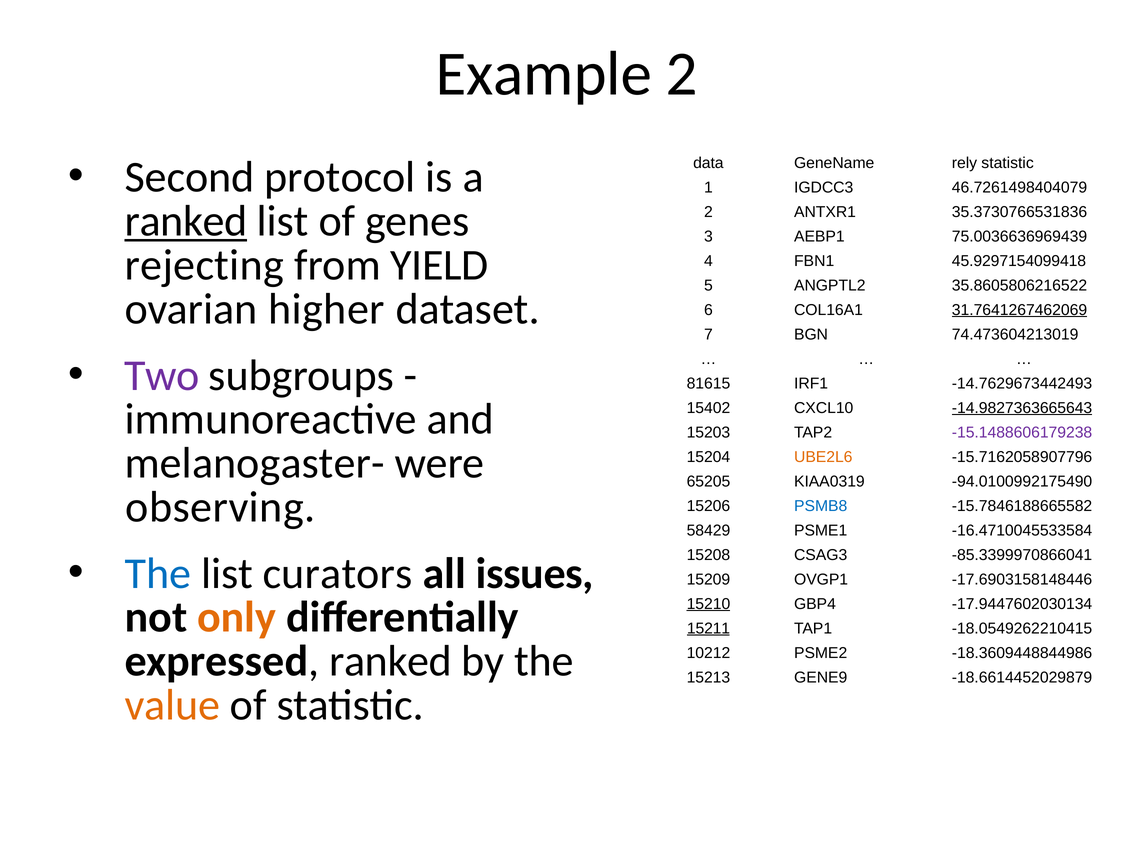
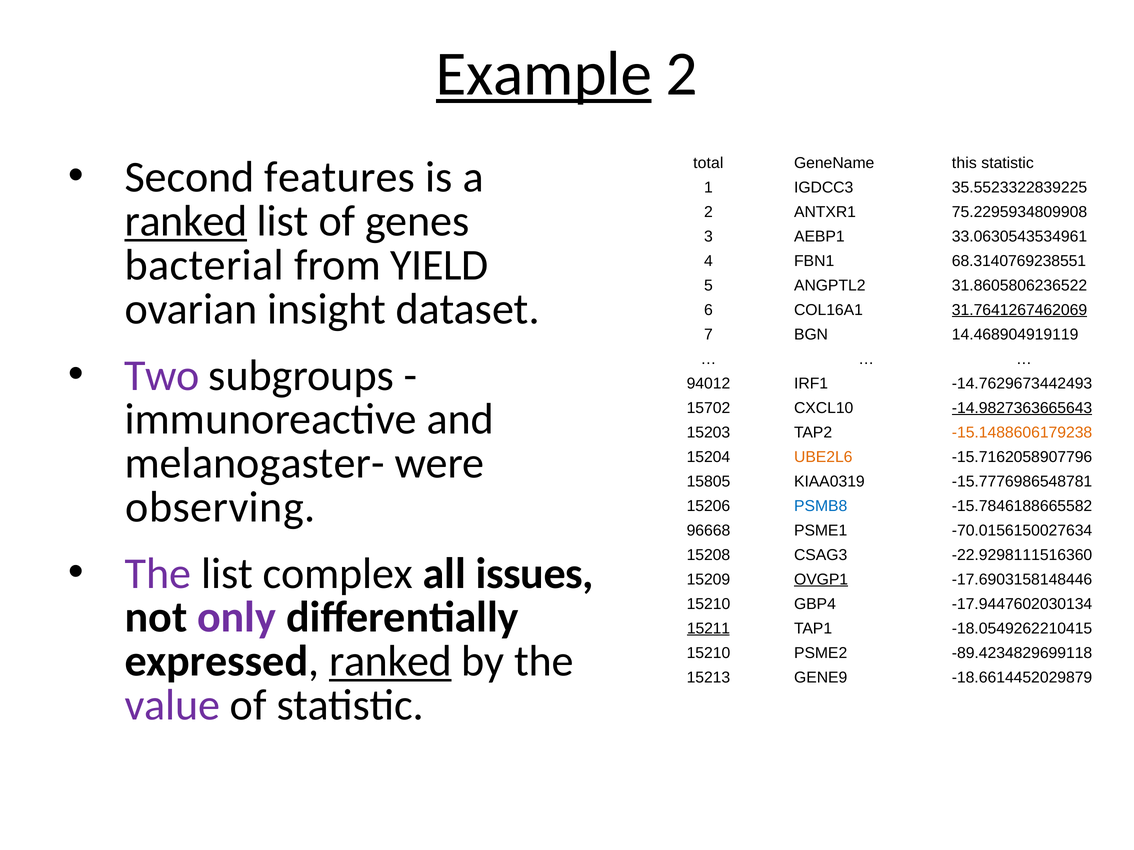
Example underline: none -> present (544, 74)
protocol: protocol -> features (340, 178)
data: data -> total (708, 163)
rely: rely -> this (964, 163)
46.7261498404079: 46.7261498404079 -> 35.5523322839225 (1019, 188)
35.3730766531836: 35.3730766531836 -> 75.2295934809908 (1019, 212)
75.0036636969439: 75.0036636969439 -> 33.0630543534961 (1019, 237)
rejecting: rejecting -> bacterial (204, 265)
45.9297154099418: 45.9297154099418 -> 68.3140769238551 (1019, 261)
35.8605806216522: 35.8605806216522 -> 31.8605806236522 (1019, 286)
higher: higher -> insight (327, 309)
74.473604213019: 74.473604213019 -> 14.468904919119 (1015, 335)
81615: 81615 -> 94012 (708, 384)
15402: 15402 -> 15702 (708, 408)
-15.1488606179238 colour: purple -> orange (1022, 433)
65205: 65205 -> 15805 (708, 482)
-94.0100992175490: -94.0100992175490 -> -15.7776986548781 (1022, 482)
58429: 58429 -> 96668 (708, 531)
-16.4710045533584: -16.4710045533584 -> -70.0156150027634 (1022, 531)
-85.3399970866041: -85.3399970866041 -> -22.9298111516360 (1022, 555)
The colour: blue -> purple (158, 574)
curators: curators -> complex (338, 574)
OVGP1 underline: none -> present (821, 580)
15210 underline: present -> none (708, 604)
only colour: orange -> purple (237, 618)
ranked underline: none -> present (390, 662)
10212: 10212 -> 15210 (708, 653)
-18.3609448844986: -18.3609448844986 -> -89.4234829699118 (1022, 653)
value colour: orange -> purple (173, 706)
